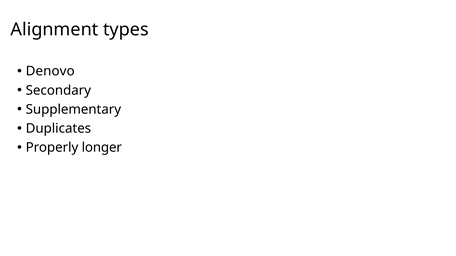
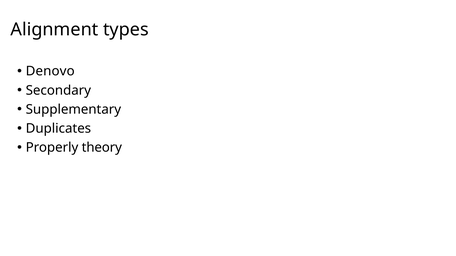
longer: longer -> theory (102, 148)
